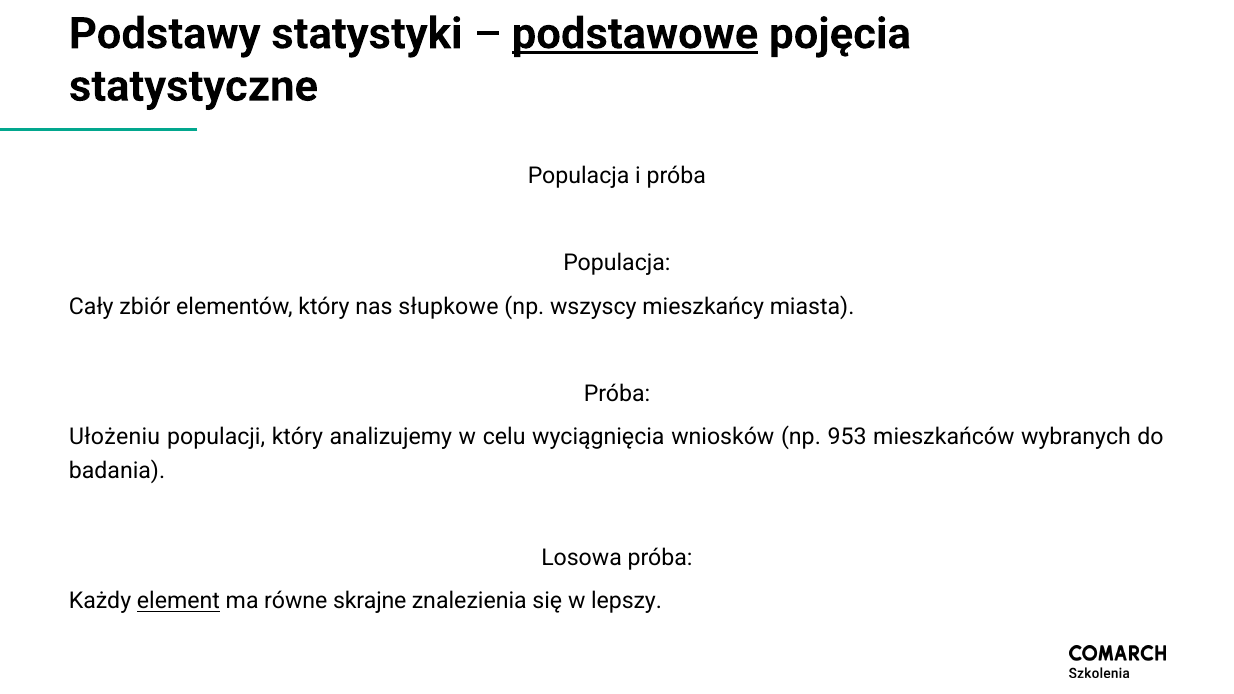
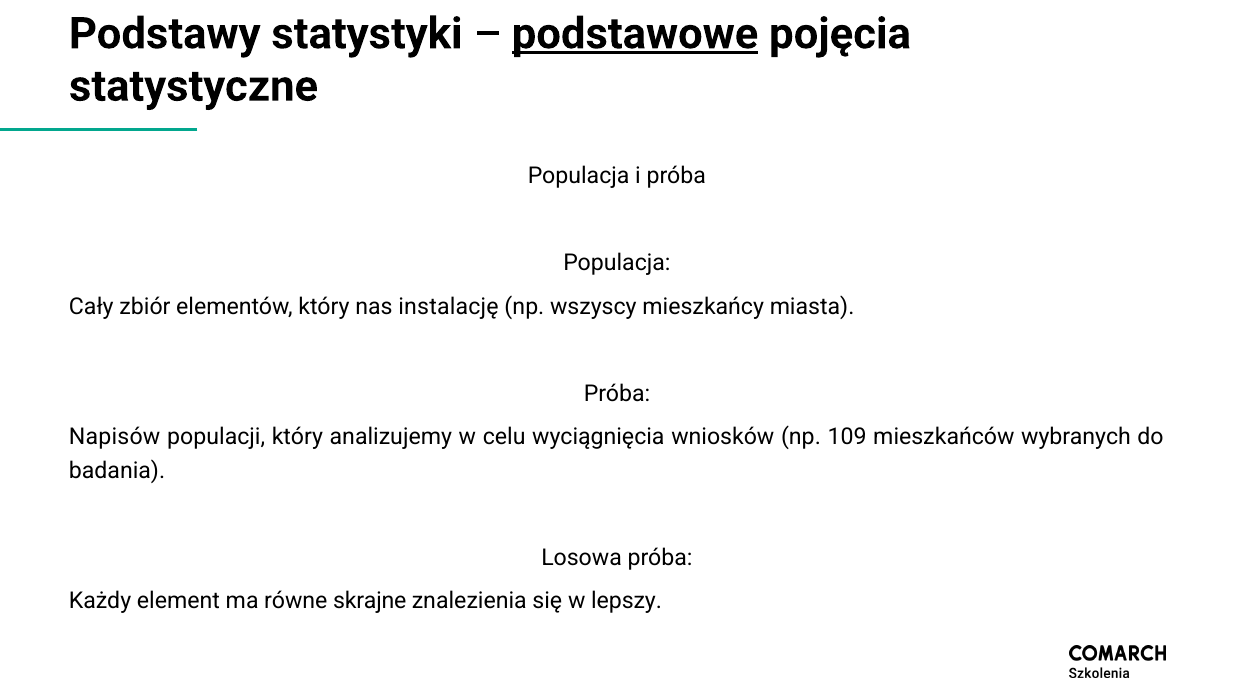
słupkowe: słupkowe -> instalację (449, 307)
Ułożeniu: Ułożeniu -> Napisów (115, 437)
953: 953 -> 109 (847, 437)
element underline: present -> none (178, 601)
